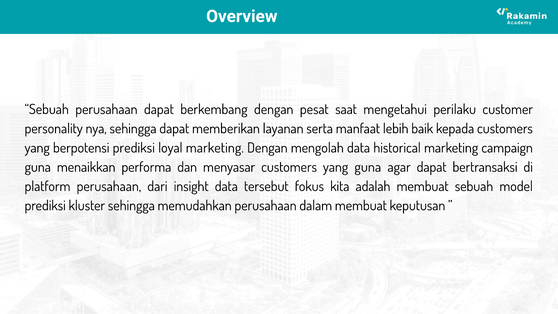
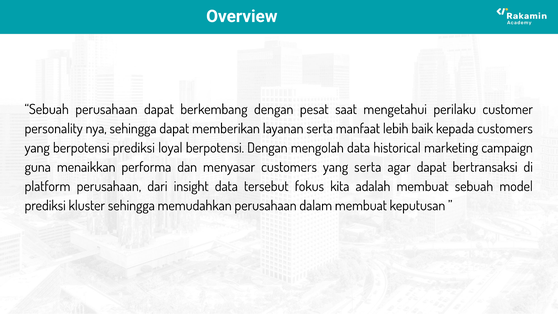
loyal marketing: marketing -> berpotensi (215, 148)
yang guna: guna -> serta (368, 167)
